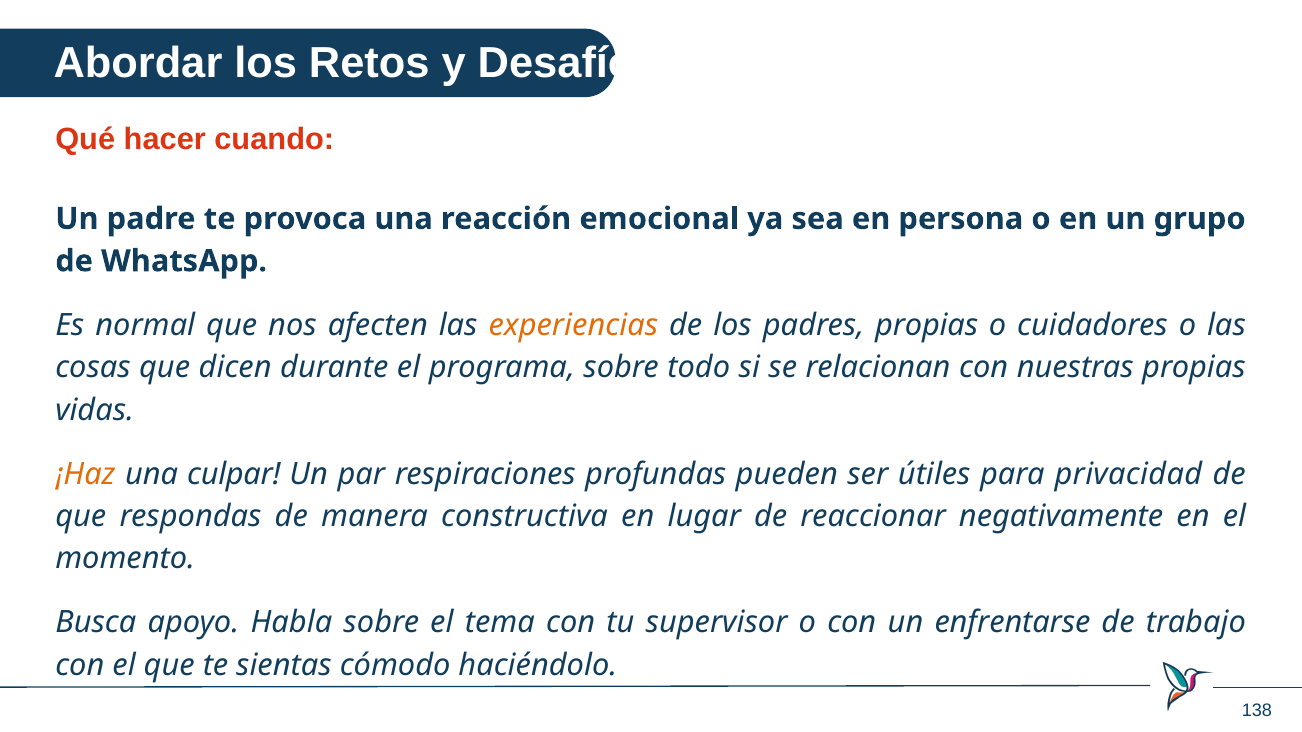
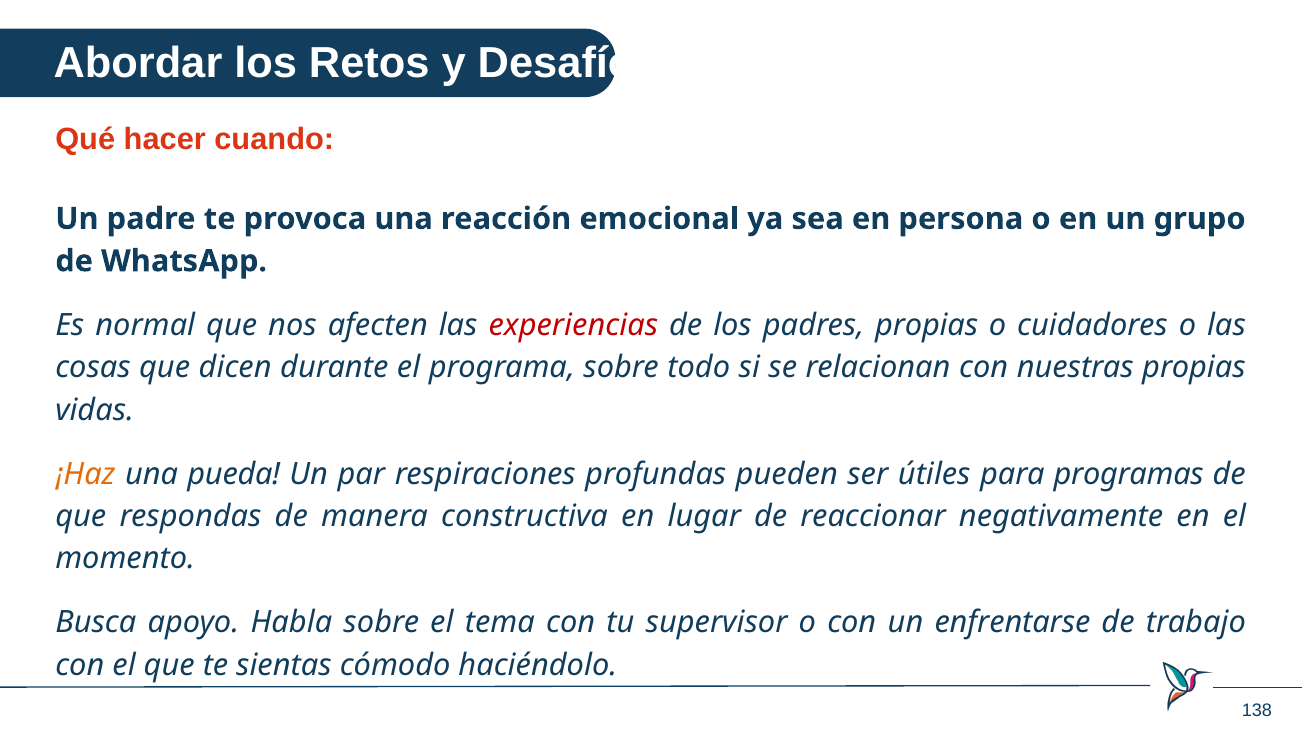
experiencias colour: orange -> red (573, 325)
culpar: culpar -> pueda (234, 474)
privacidad: privacidad -> programas (1129, 474)
